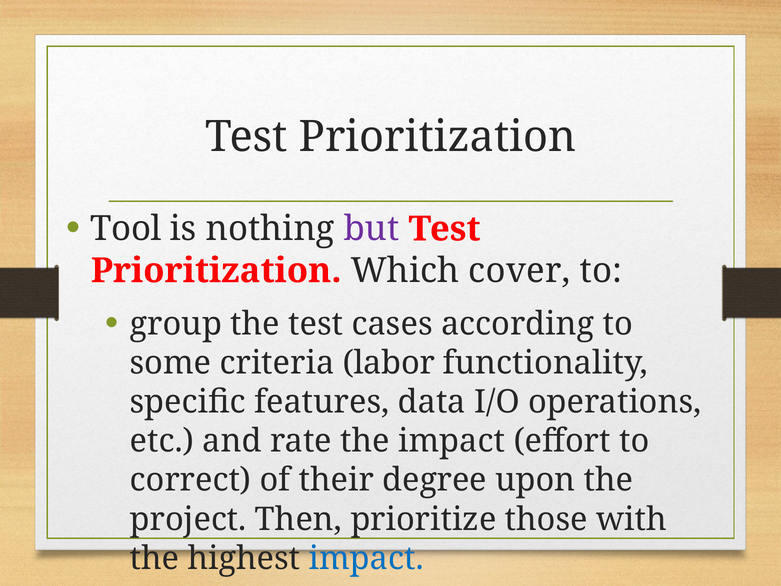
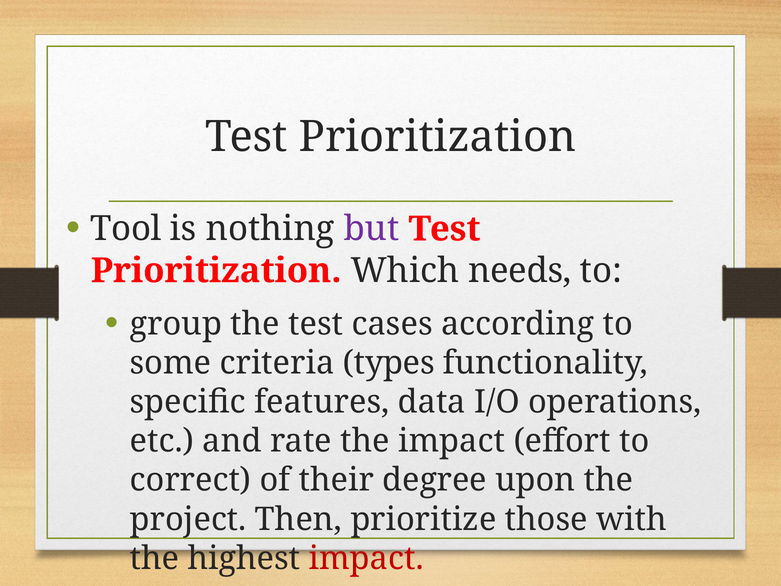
cover: cover -> needs (520, 271)
labor: labor -> types (389, 363)
impact colour: blue -> red (366, 558)
